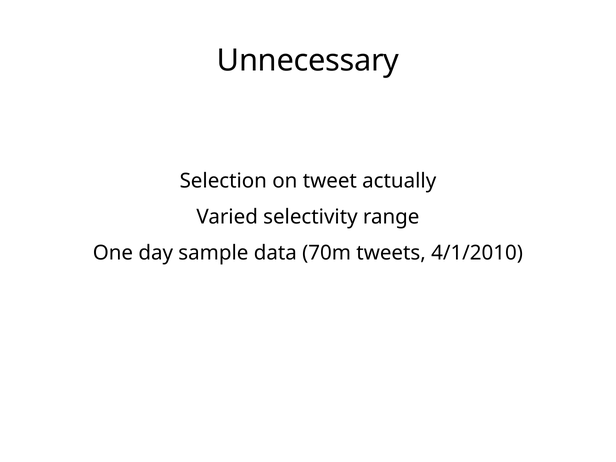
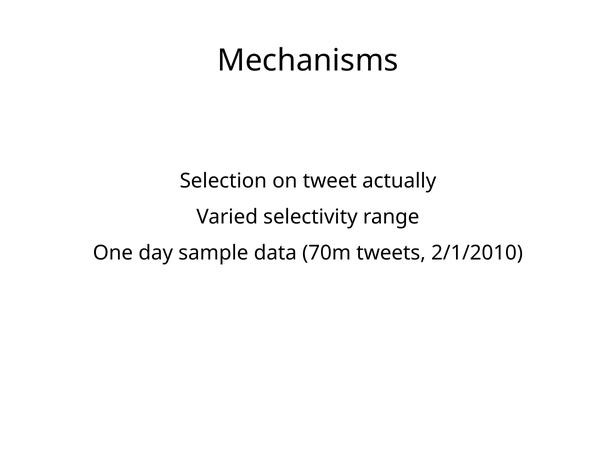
Unnecessary: Unnecessary -> Mechanisms (308, 61)
4/1/2010: 4/1/2010 -> 2/1/2010 (477, 253)
